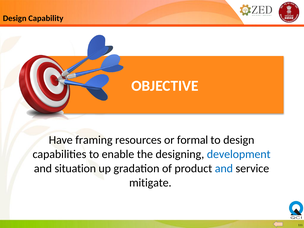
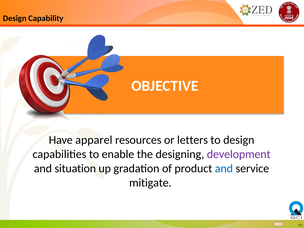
framing: framing -> apparel (94, 140)
formal: formal -> letters (193, 140)
development colour: blue -> purple (239, 154)
